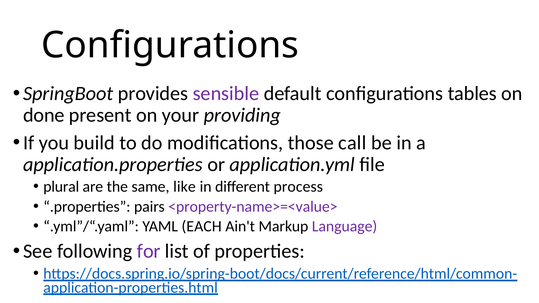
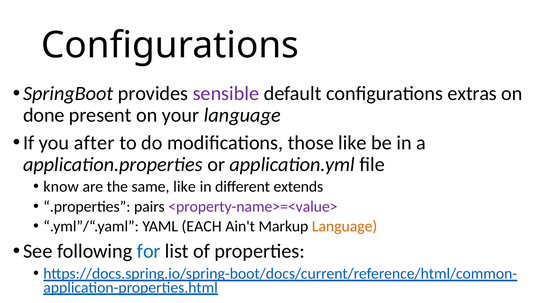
tables: tables -> extras (472, 94)
your providing: providing -> language (242, 115)
build: build -> after (94, 143)
those call: call -> like (352, 143)
plural: plural -> know (61, 187)
process: process -> extends (298, 187)
Language colour: purple -> orange (345, 226)
for colour: purple -> blue (149, 251)
